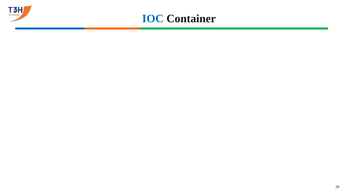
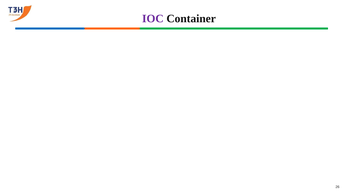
IOC colour: blue -> purple (153, 19)
